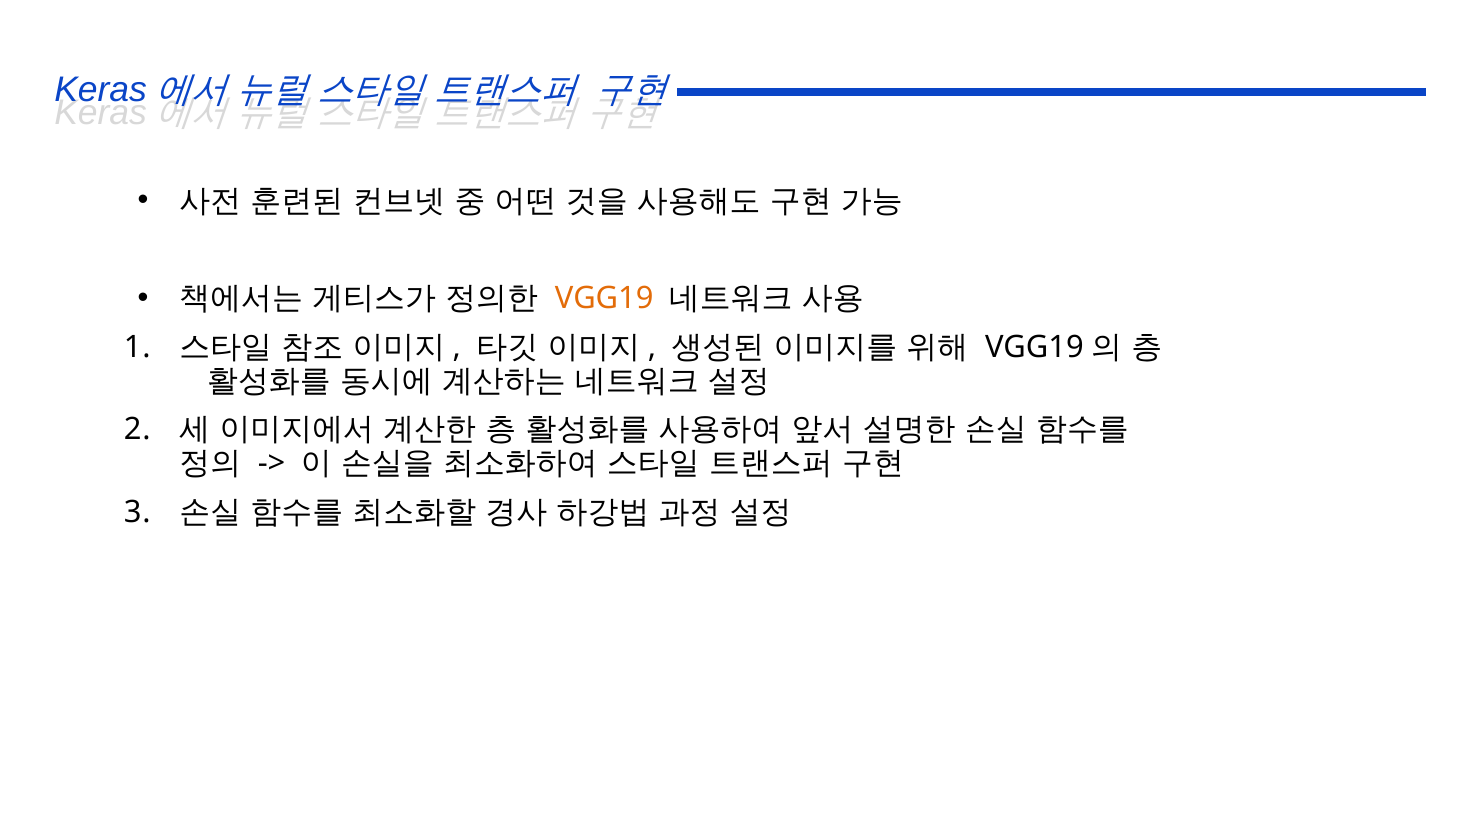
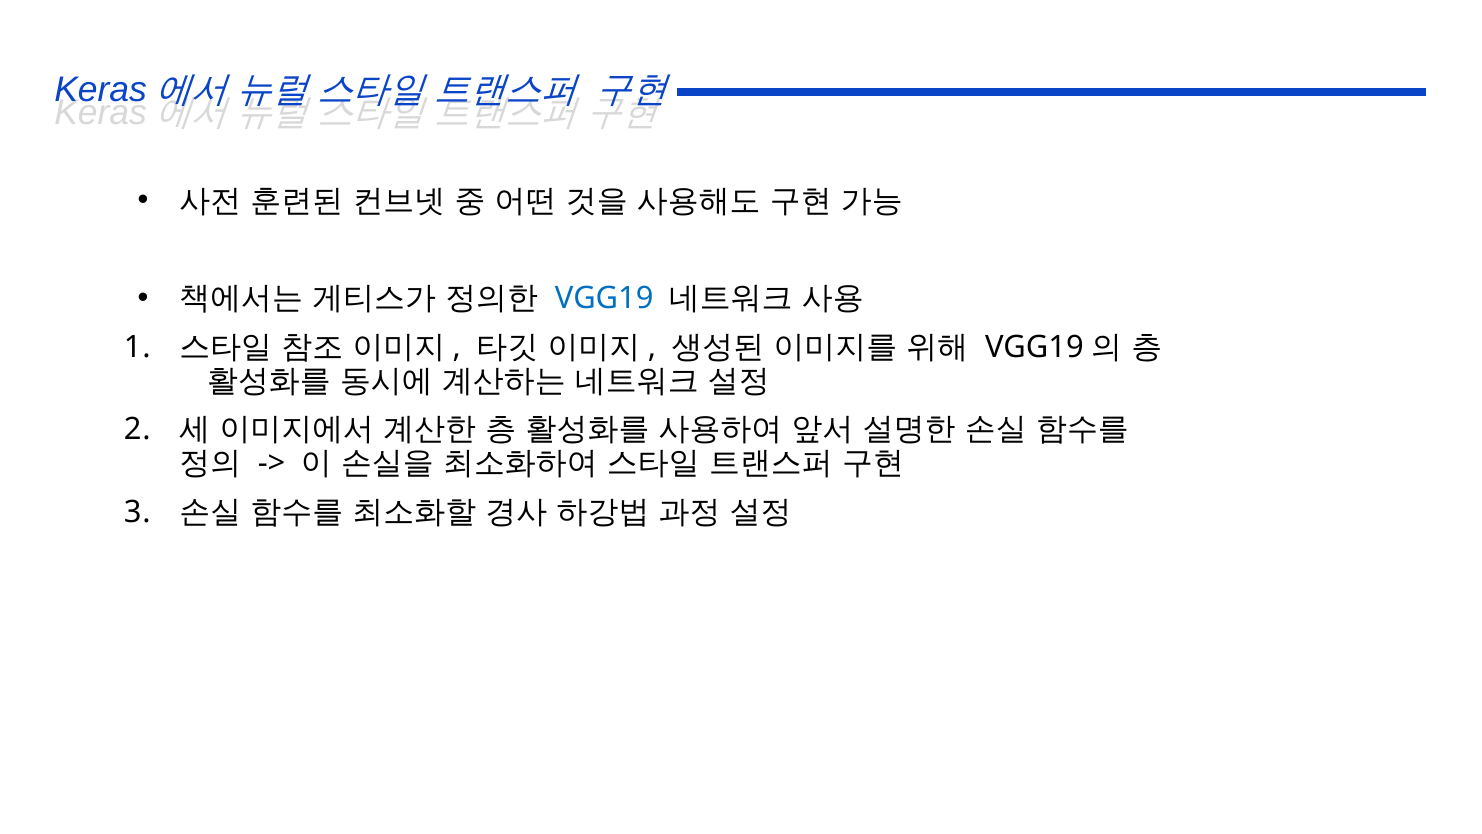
VGG19 colour: orange -> blue (604, 298)
